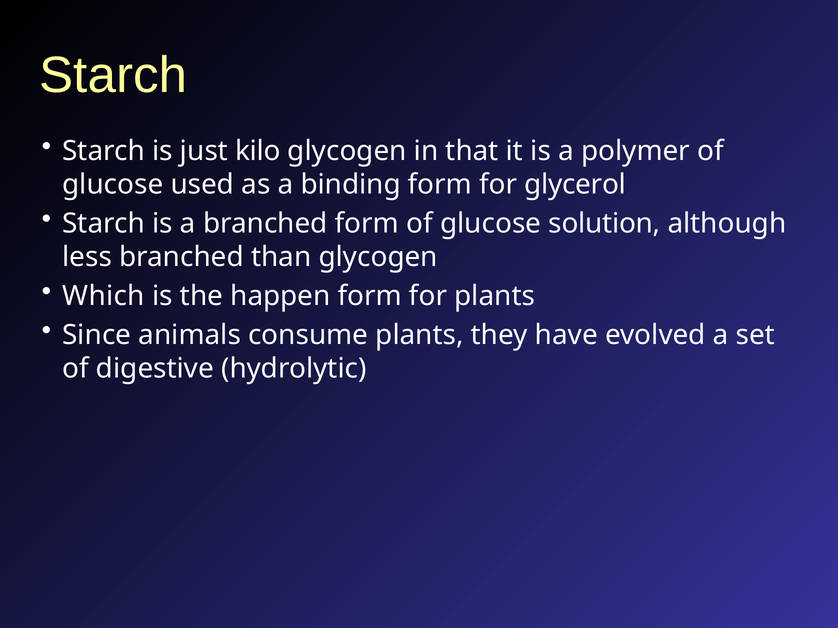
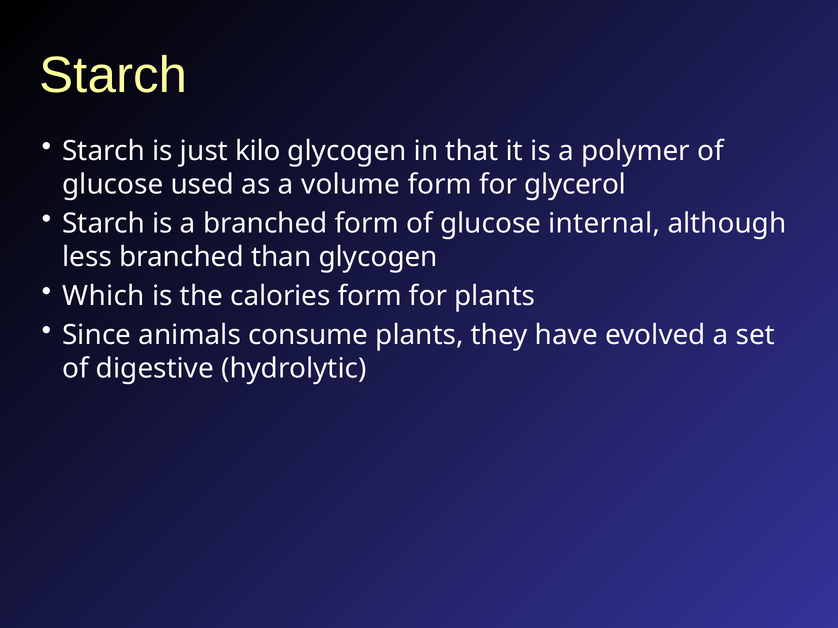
binding: binding -> volume (350, 185)
solution: solution -> internal (604, 224)
happen: happen -> calories (280, 296)
